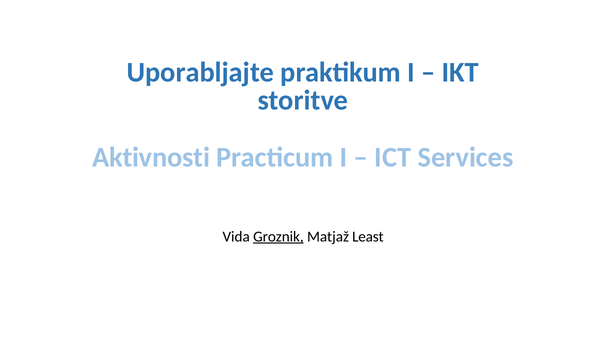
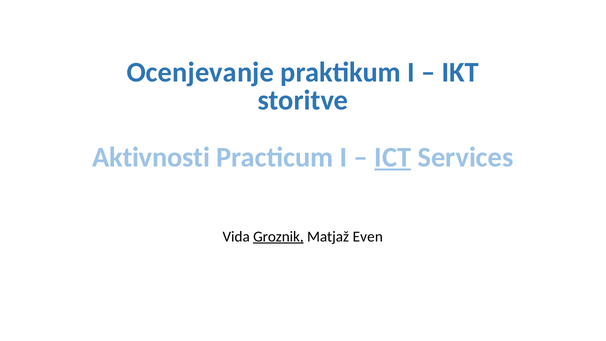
Uporabljajte: Uporabljajte -> Ocenjevanje (200, 73)
ICT underline: none -> present (393, 157)
Least: Least -> Even (368, 237)
